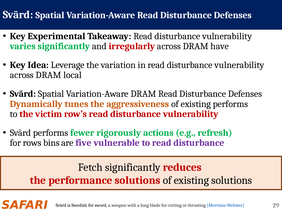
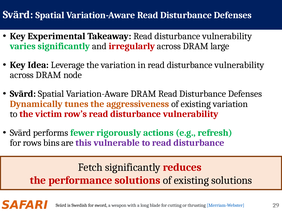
have: have -> large (220, 46)
local: local -> node (73, 75)
existing performs: performs -> variation (230, 104)
five: five -> this (84, 143)
